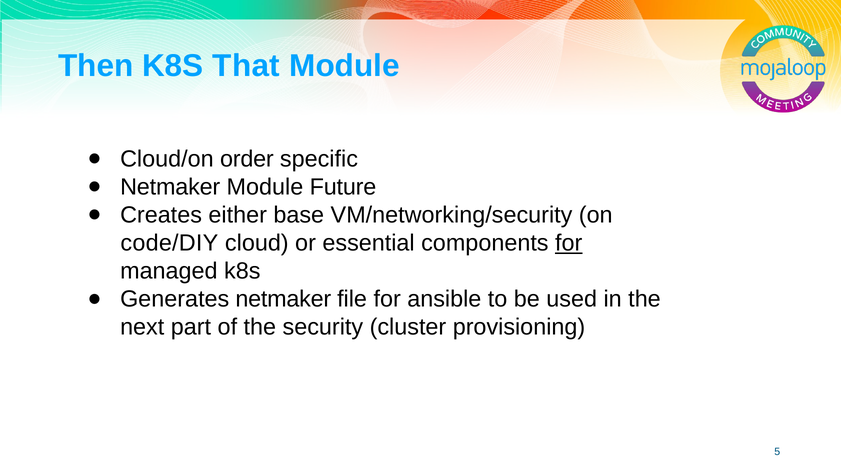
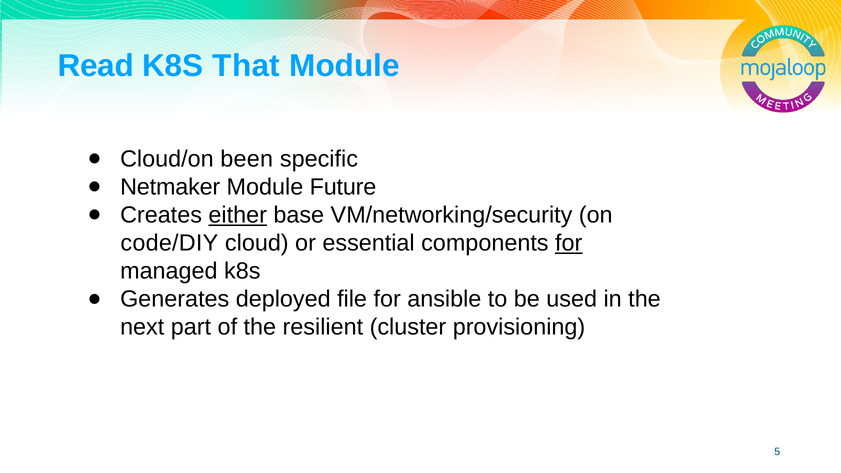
Then: Then -> Read (96, 66)
order: order -> been (247, 159)
either underline: none -> present (238, 215)
Generates netmaker: netmaker -> deployed (283, 299)
security: security -> resilient (323, 327)
